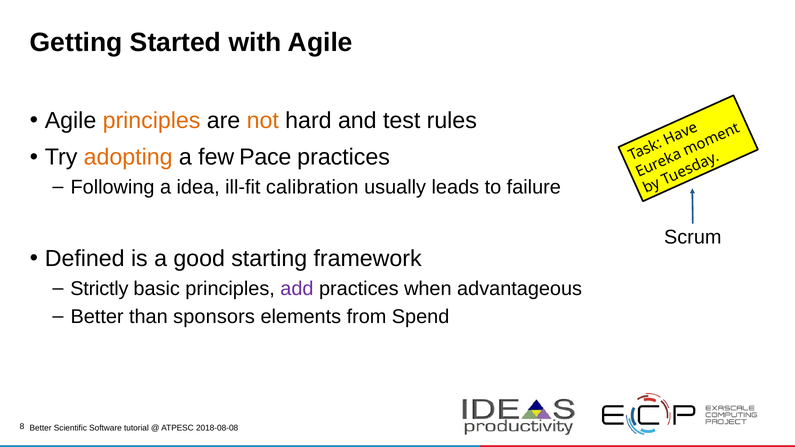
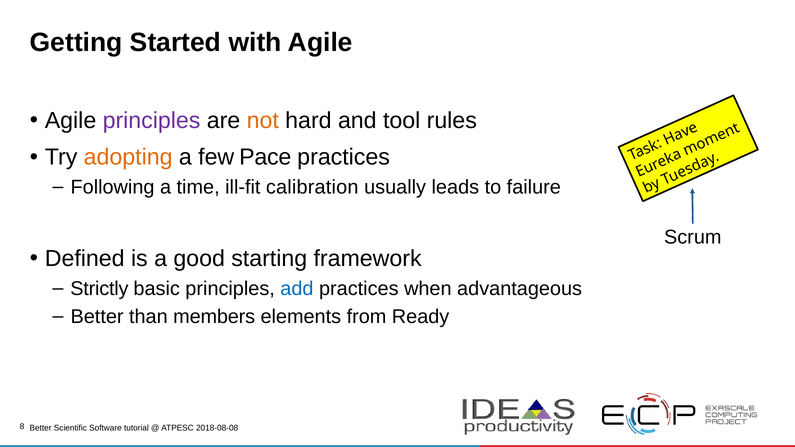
principles colour: orange -> purple (152, 121)
test: test -> tool (402, 121)
idea: idea -> time (198, 187)
add colour: purple -> blue (297, 289)
sponsors: sponsors -> members (214, 317)
Spend: Spend -> Ready (421, 317)
